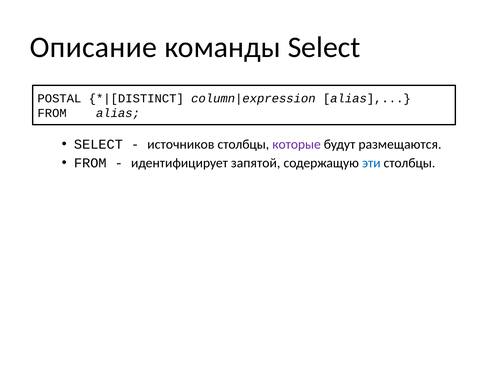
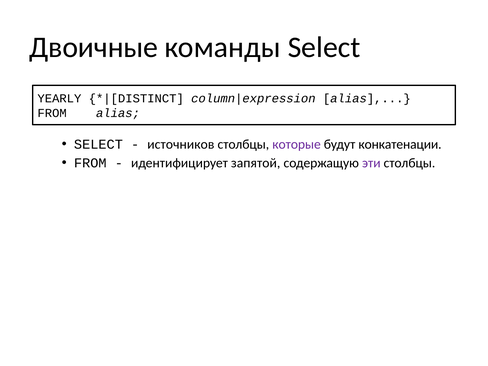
Описание: Описание -> Двоичные (94, 47)
POSTAL: POSTAL -> YEARLY (59, 98)
размещаются: размещаются -> конкатенации (400, 144)
эти colour: blue -> purple (371, 163)
